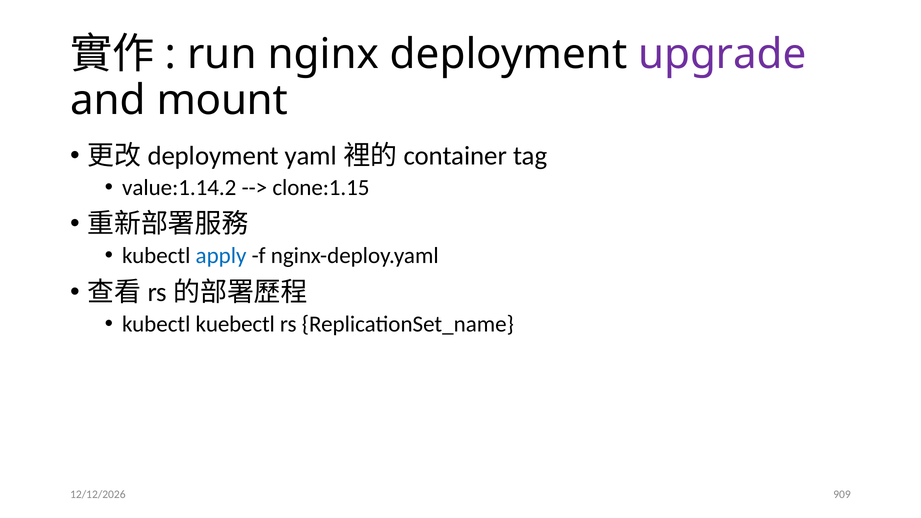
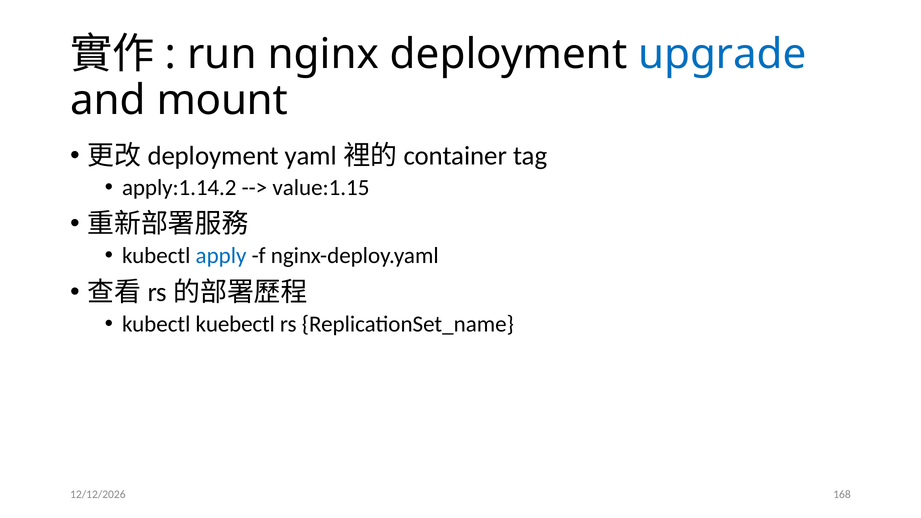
upgrade colour: purple -> blue (722, 55)
value:1.14.2: value:1.14.2 -> apply:1.14.2 (179, 187)
clone:1.15: clone:1.15 -> value:1.15 (321, 187)
909: 909 -> 168 (842, 495)
